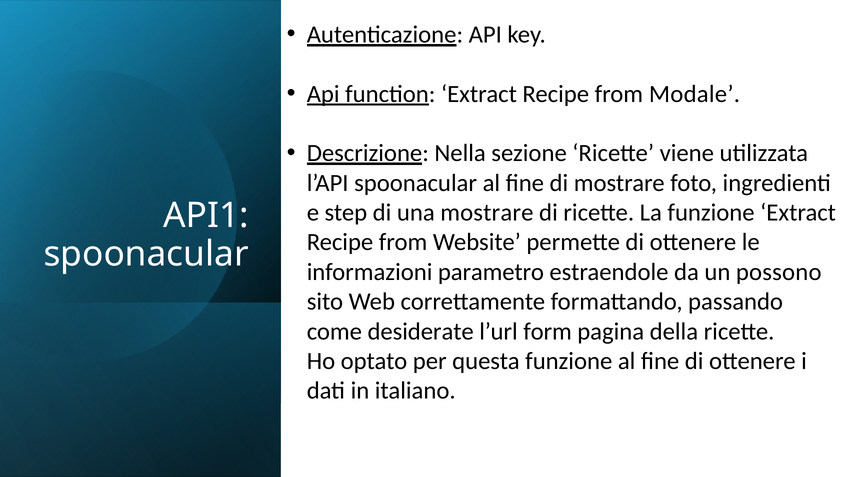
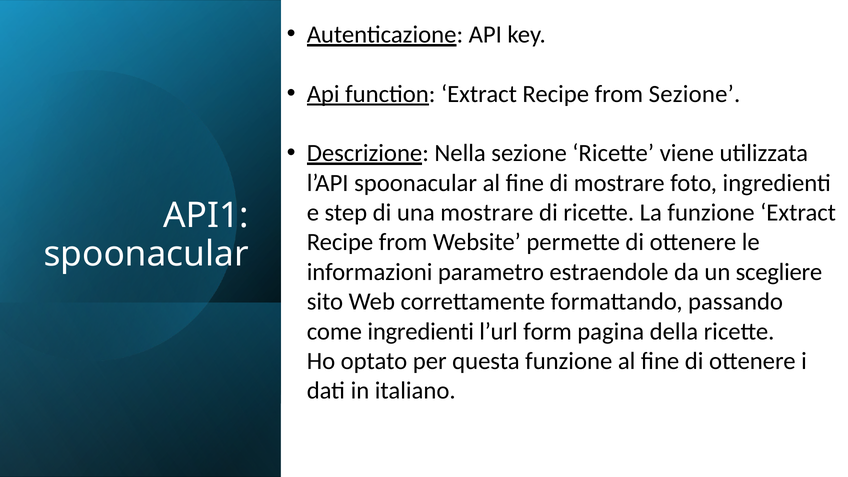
from Modale: Modale -> Sezione (695, 94)
possono: possono -> scegliere (779, 272)
come desiderate: desiderate -> ingredienti (421, 331)
